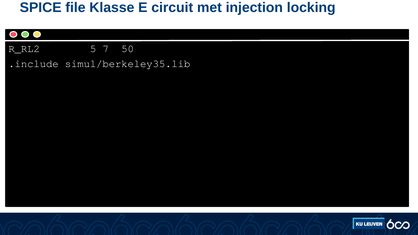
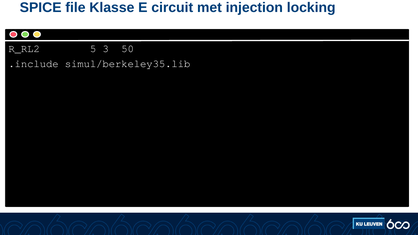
7: 7 -> 3 (106, 49)
